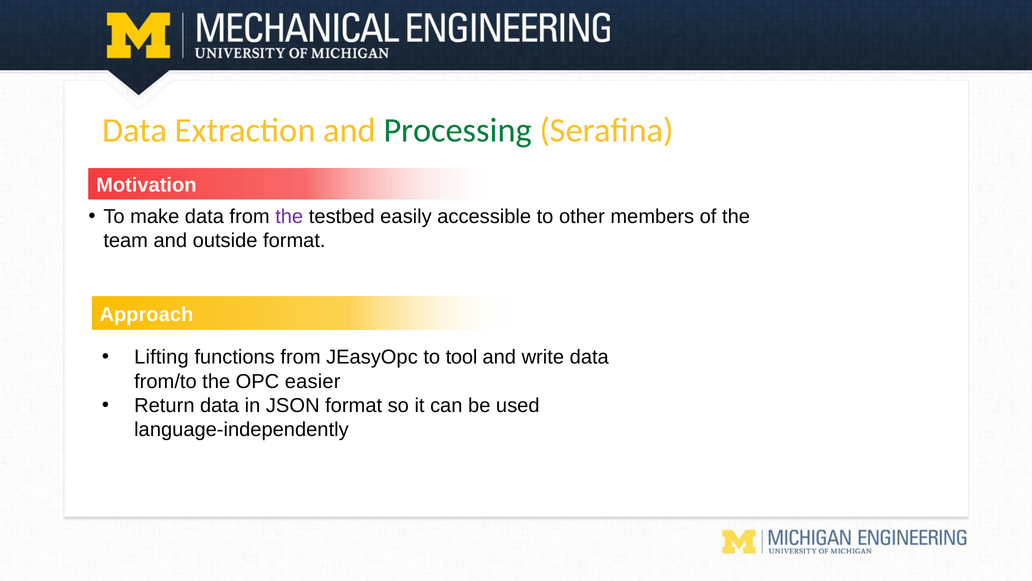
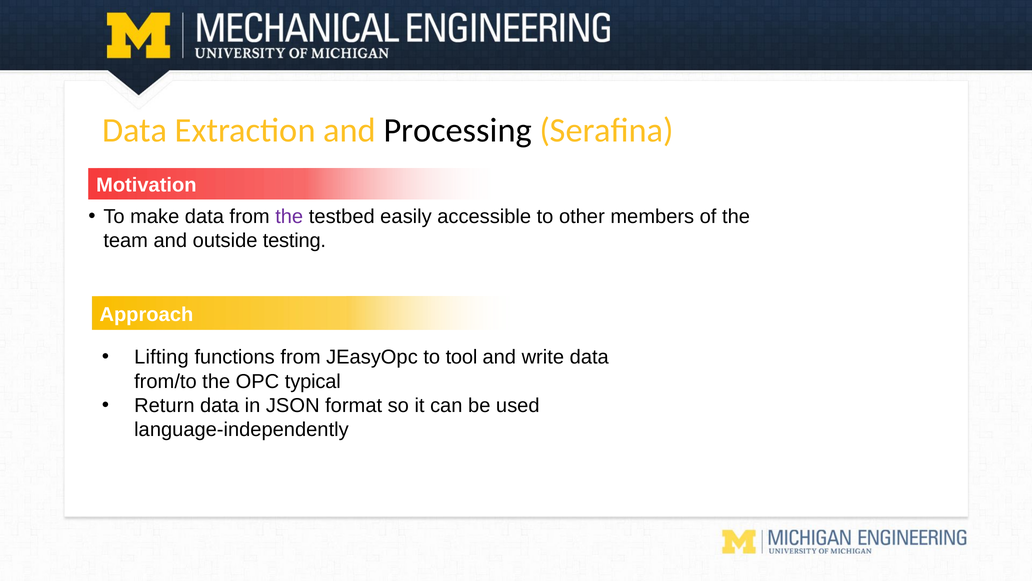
Processing colour: green -> black (458, 130)
outside format: format -> testing (294, 241)
easier: easier -> typical (313, 381)
